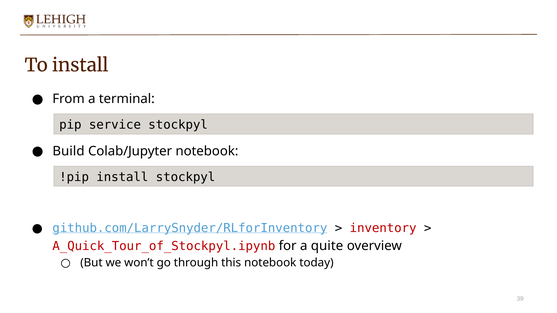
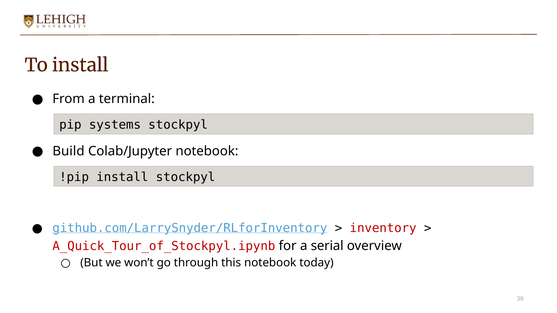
service: service -> systems (115, 125)
quite: quite -> serial (327, 246)
